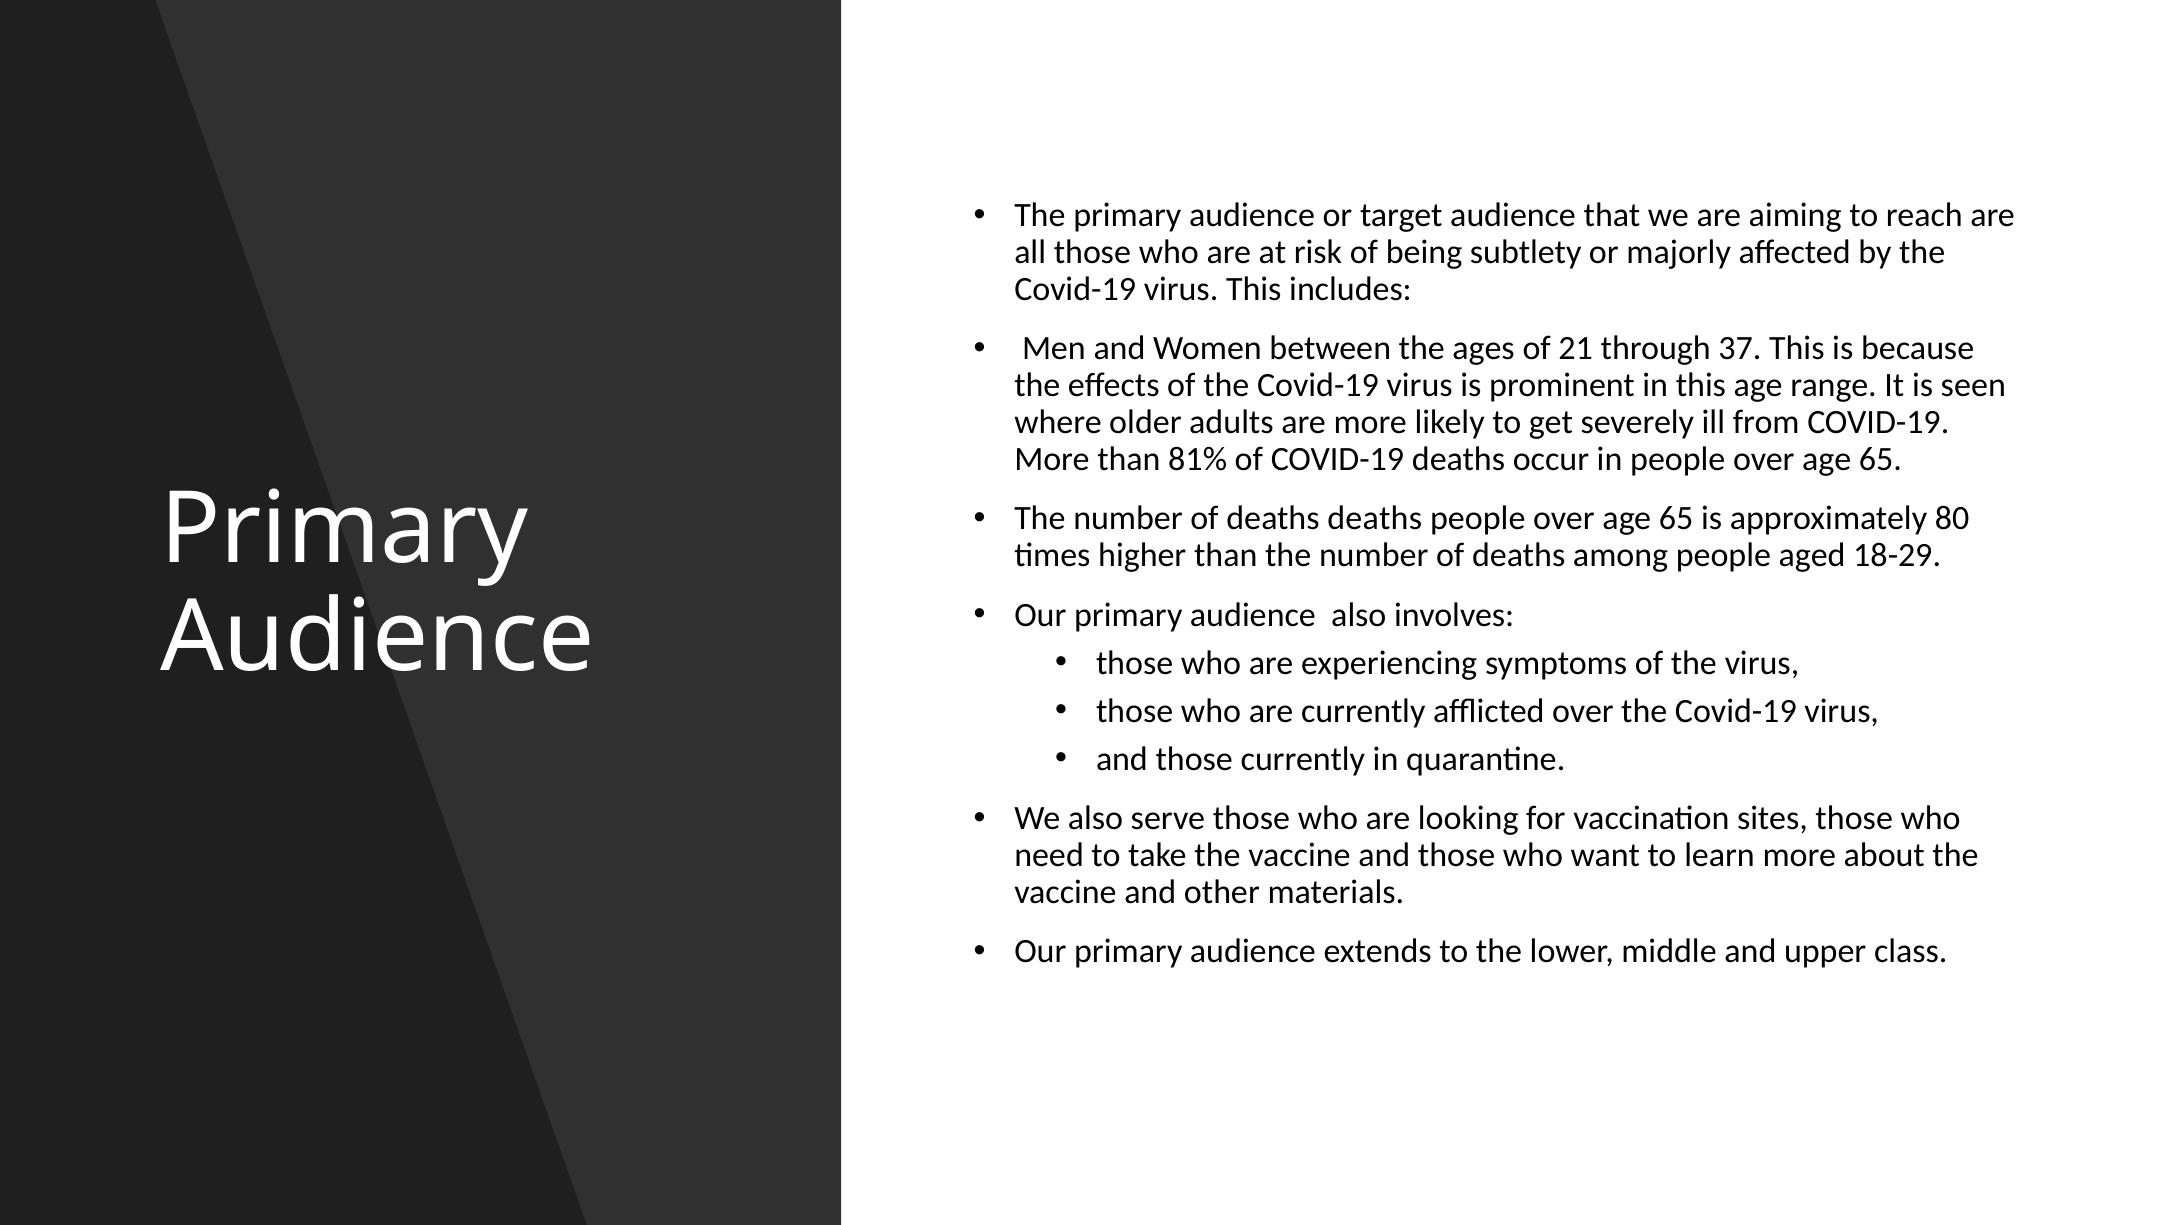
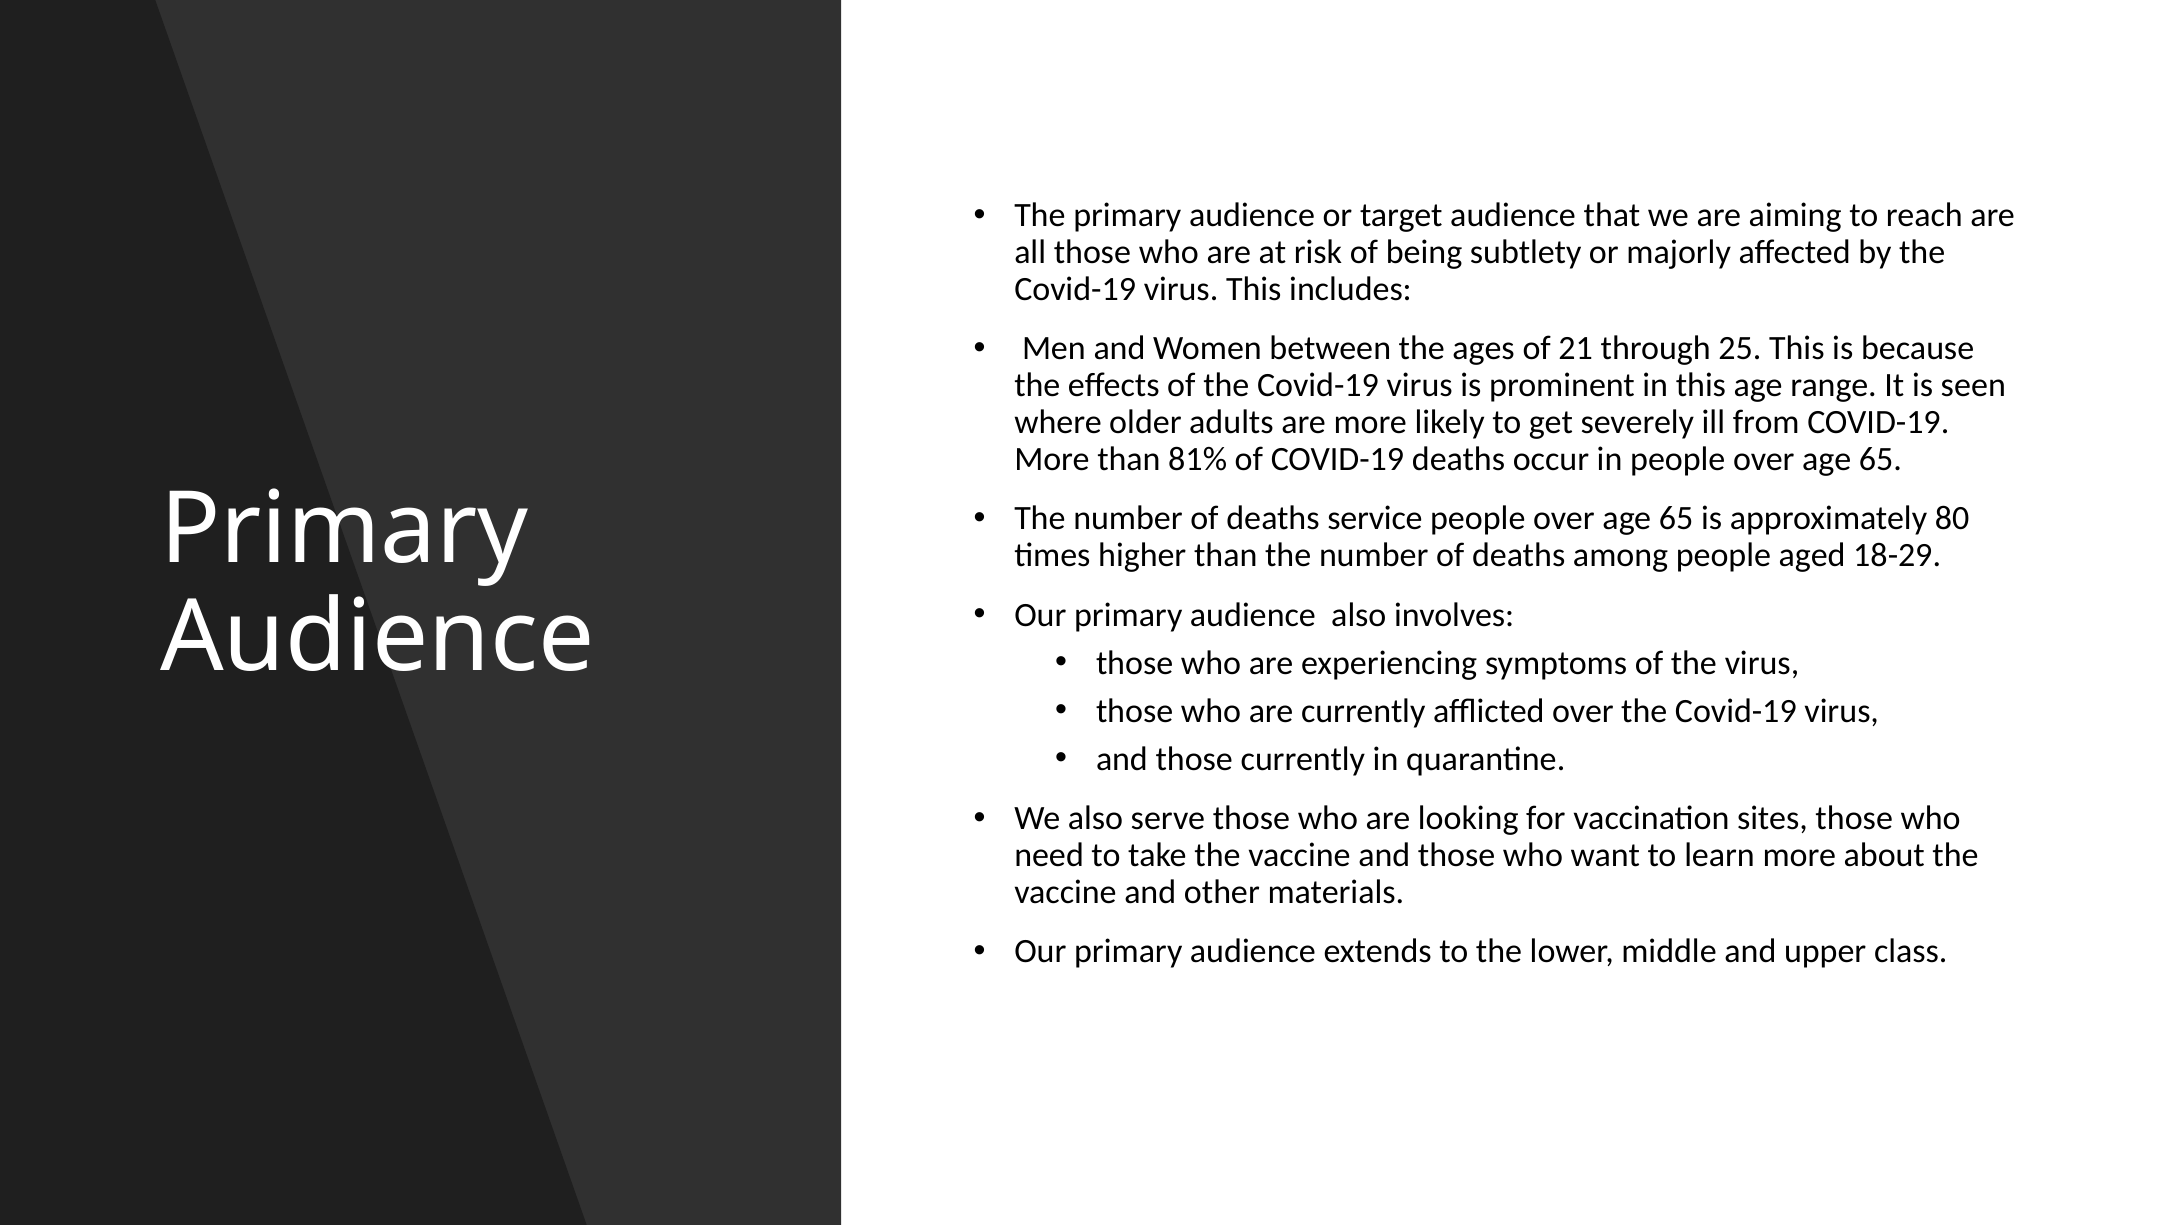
37: 37 -> 25 (1740, 349)
deaths deaths: deaths -> service (1375, 519)
